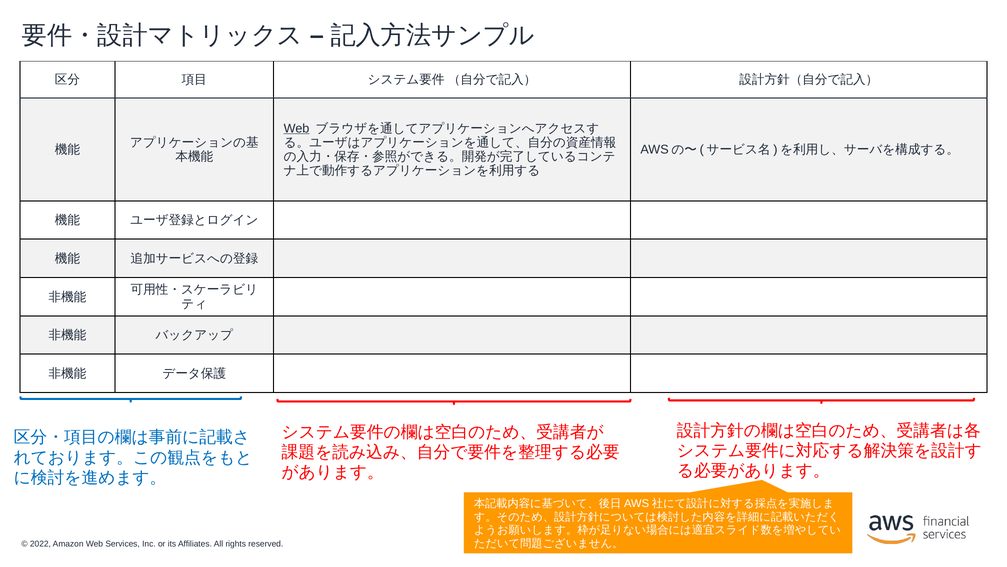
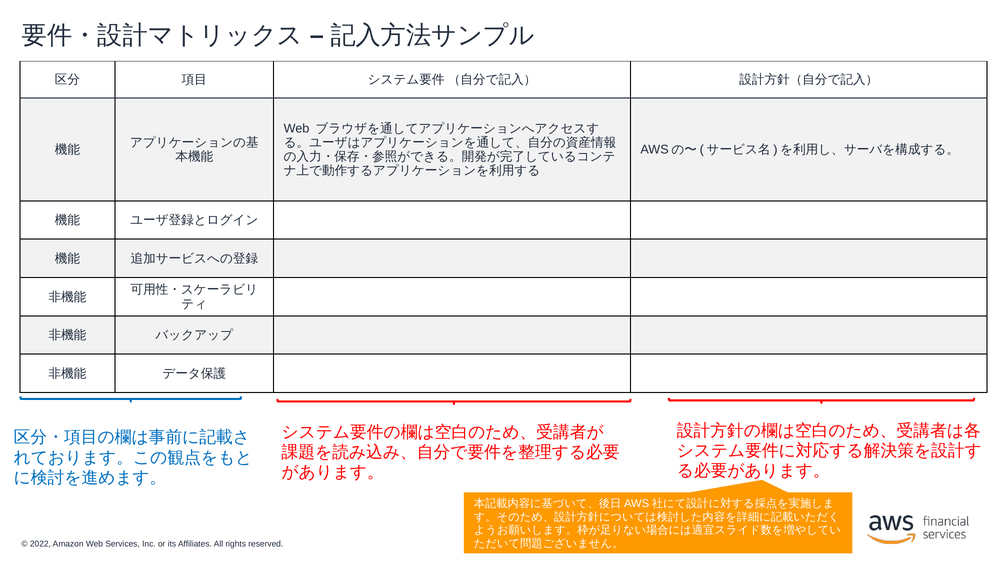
Web underline: present -> none (296, 128)
